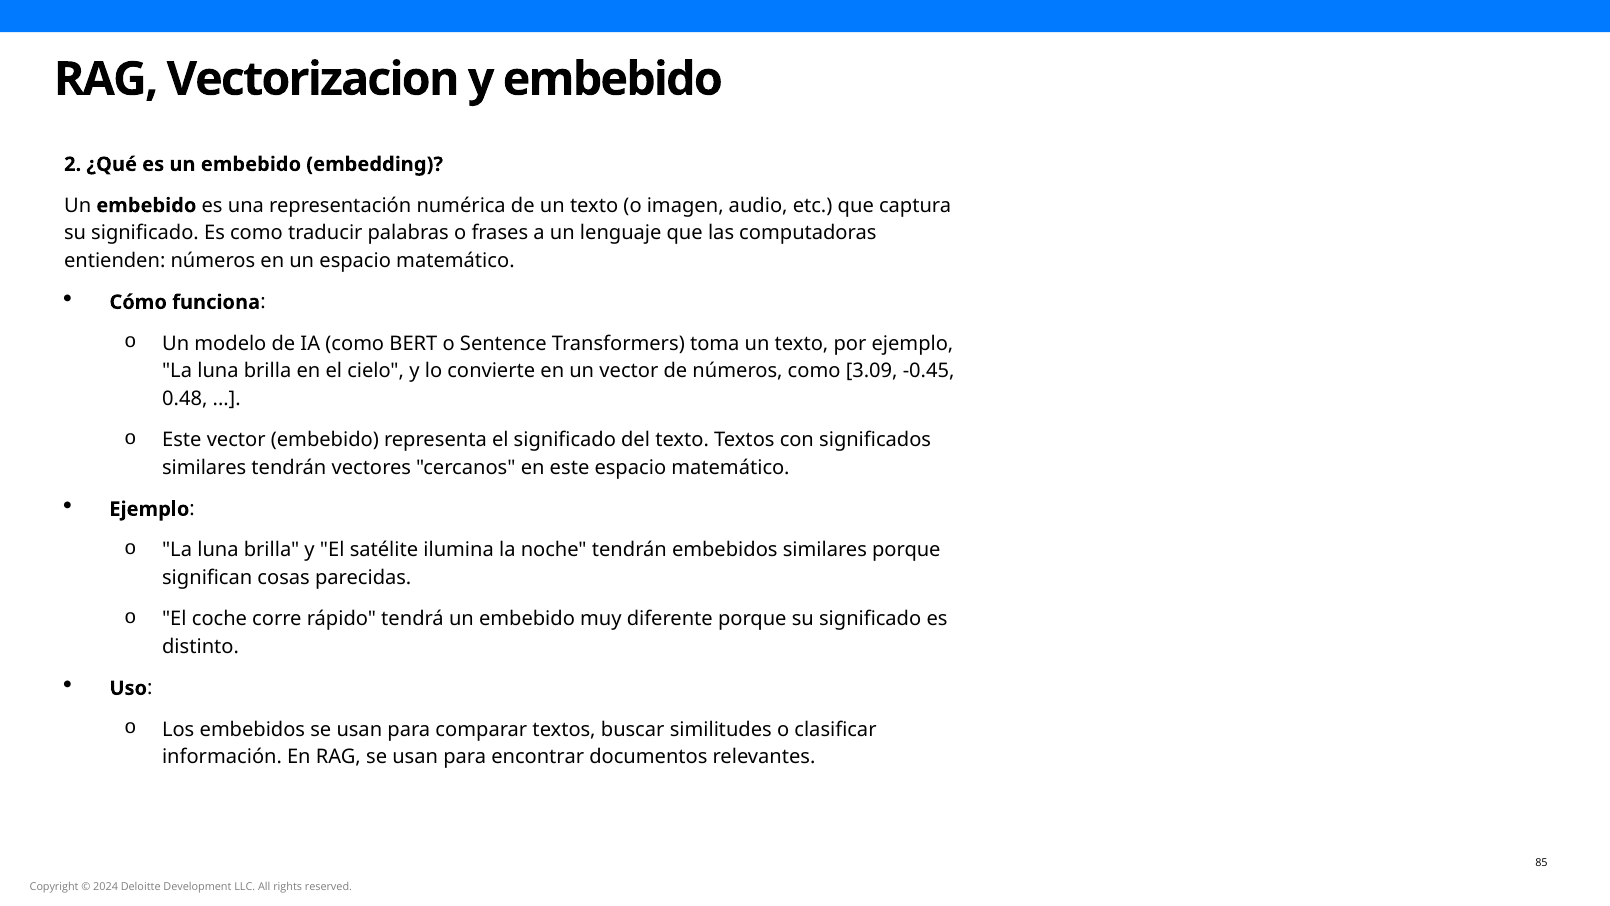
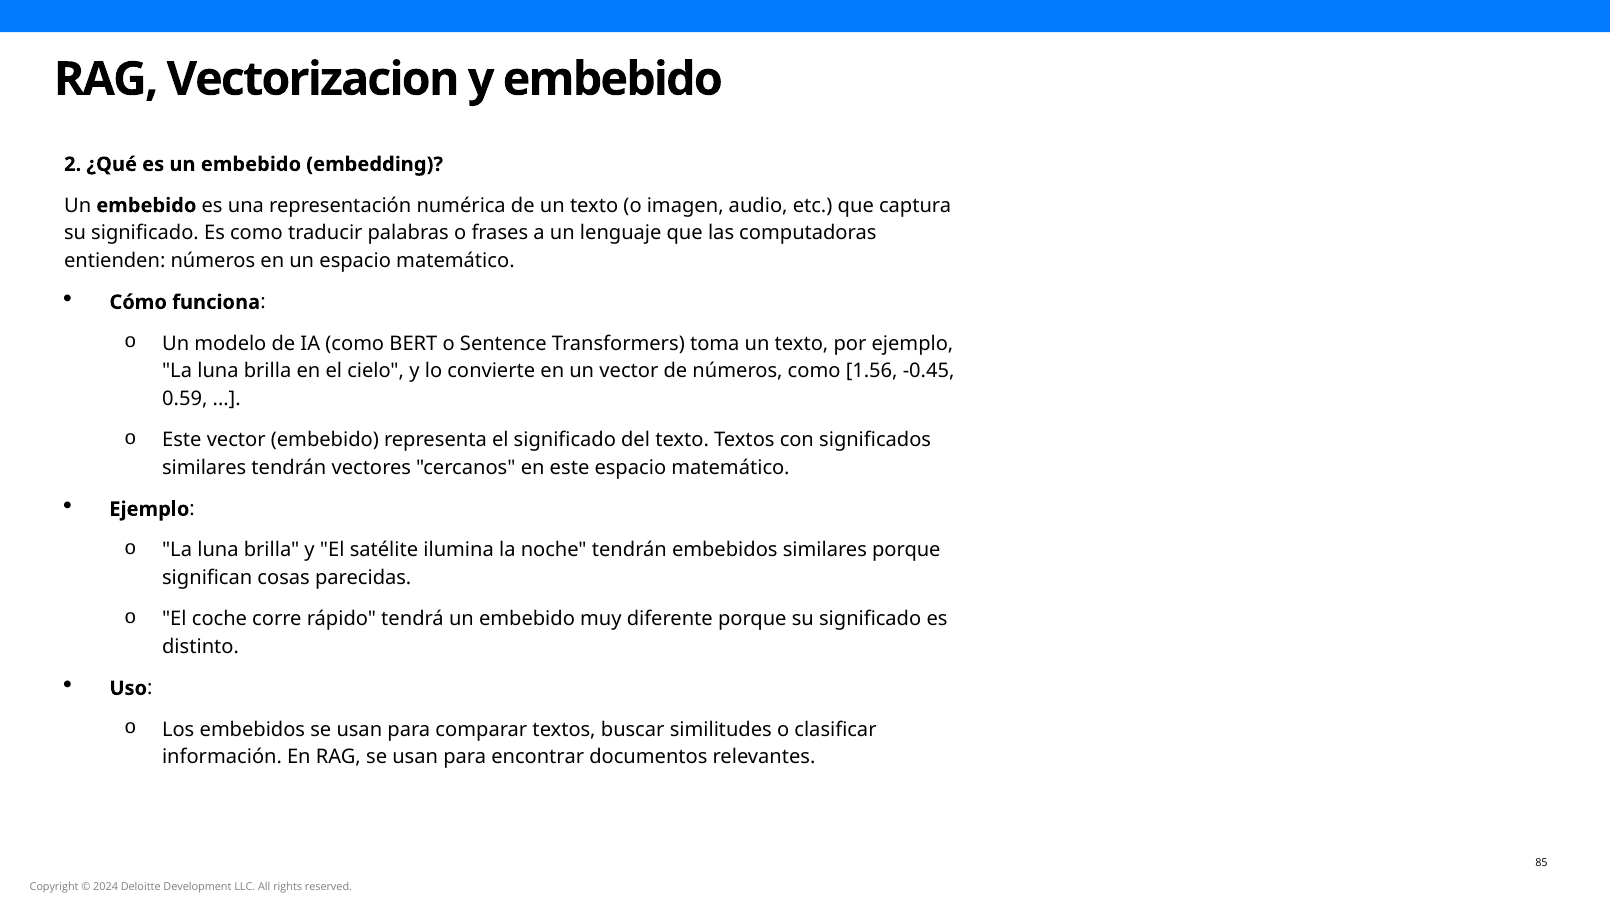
3.09: 3.09 -> 1.56 (872, 371)
0.48: 0.48 -> 0.59 (185, 399)
